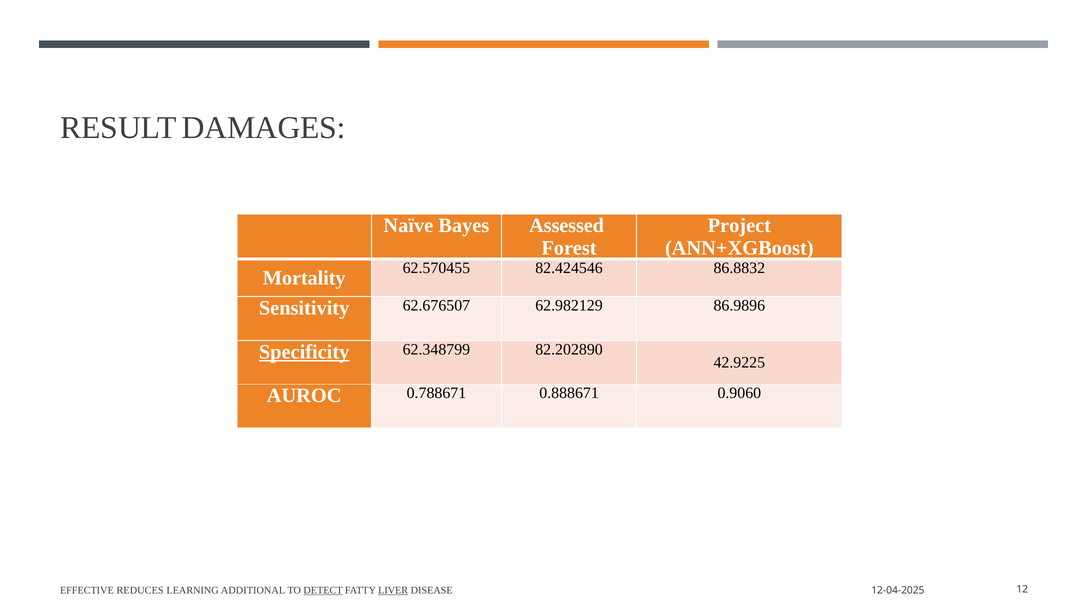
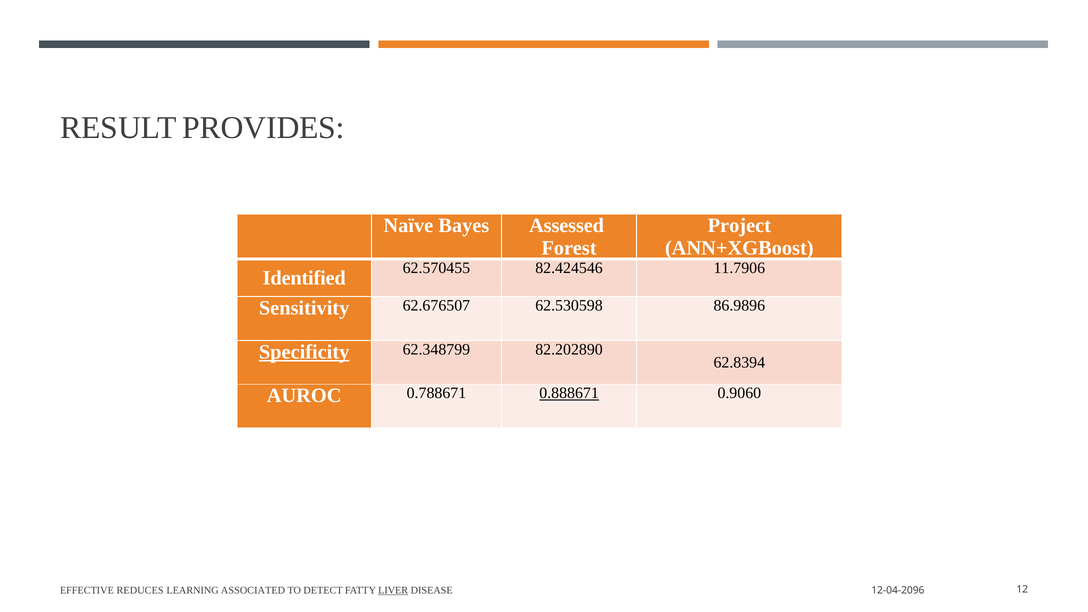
DAMAGES: DAMAGES -> PROVIDES (264, 128)
86.8832: 86.8832 -> 11.7906 (739, 268)
Mortality: Mortality -> Identified (304, 278)
62.982129: 62.982129 -> 62.530598 (569, 306)
42.9225: 42.9225 -> 62.8394 (739, 362)
0.888671 underline: none -> present (569, 393)
ADDITIONAL: ADDITIONAL -> ASSOCIATED (253, 590)
DETECT underline: present -> none (323, 590)
12-04-2025: 12-04-2025 -> 12-04-2096 (898, 590)
